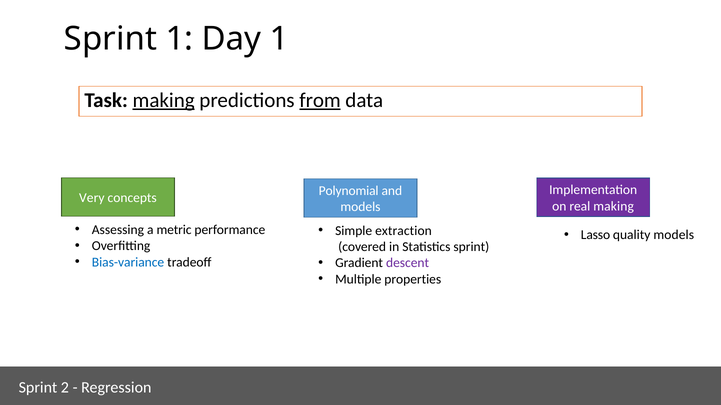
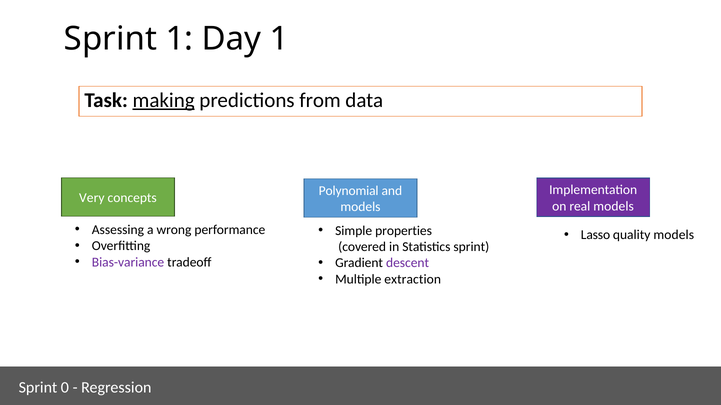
from underline: present -> none (320, 100)
real making: making -> models (614, 206)
metric: metric -> wrong (174, 230)
extraction: extraction -> properties (404, 231)
Bias-variance colour: blue -> purple (128, 262)
properties: properties -> extraction (413, 280)
2: 2 -> 0 (65, 388)
